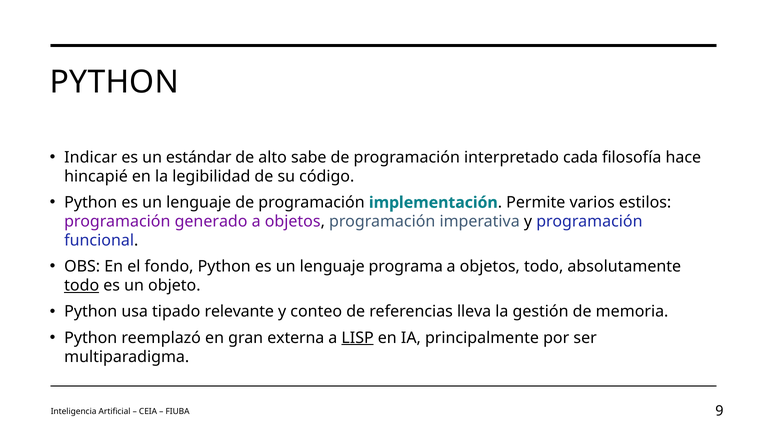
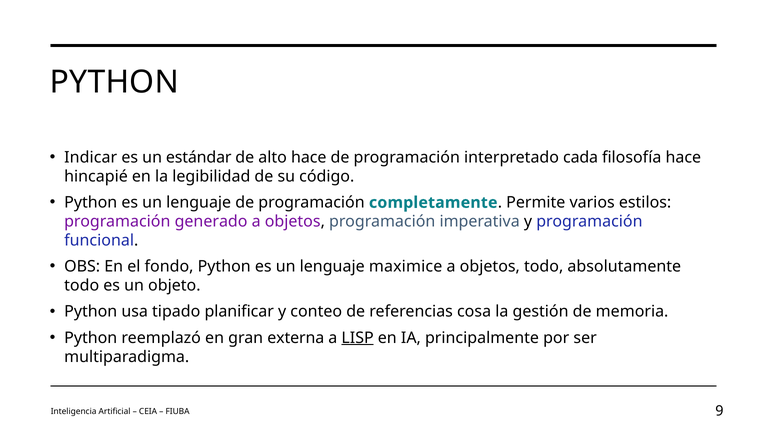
alto sabe: sabe -> hace (309, 158)
implementación: implementación -> completamente (433, 203)
programa: programa -> maximice (406, 267)
todo underline: present -> none (82, 286)
relevante: relevante -> planificar (239, 312)
lleva: lleva -> cosa (474, 312)
